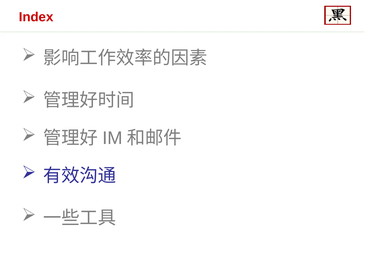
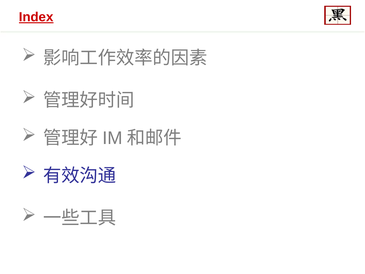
Index underline: none -> present (36, 17)
